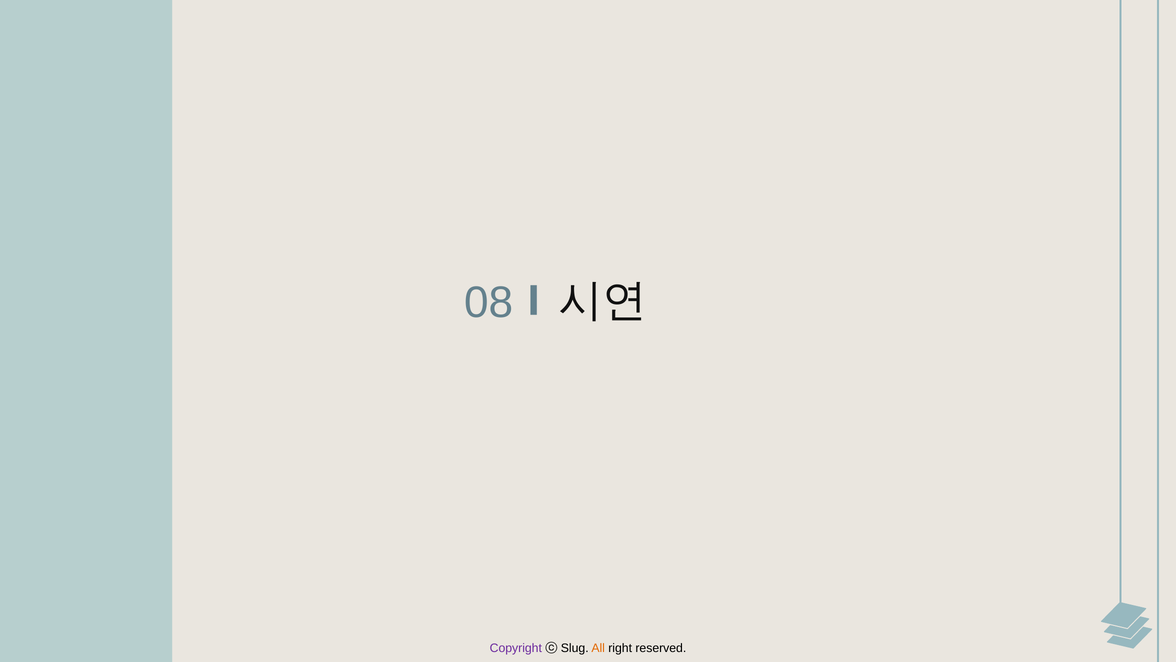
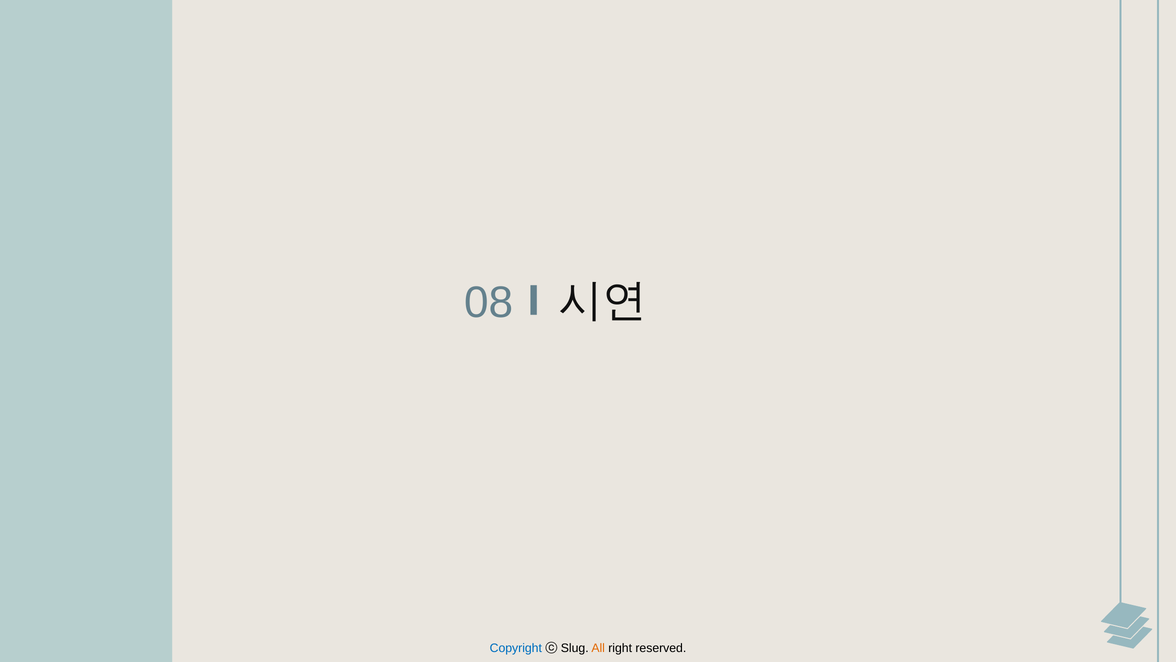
Copyright colour: purple -> blue (516, 648)
